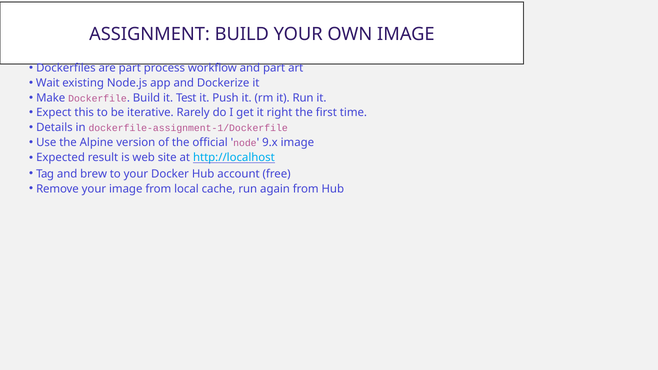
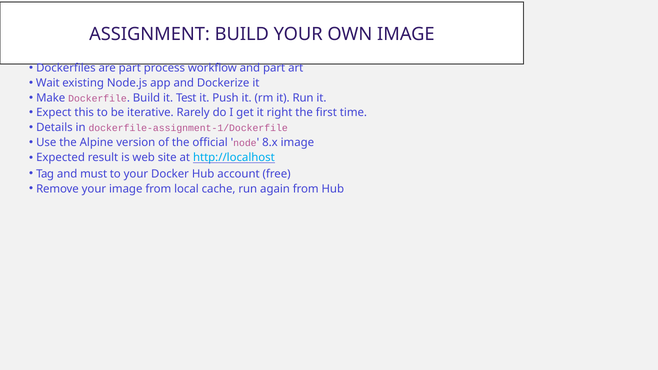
9.x: 9.x -> 8.x (270, 143)
brew: brew -> must (94, 174)
